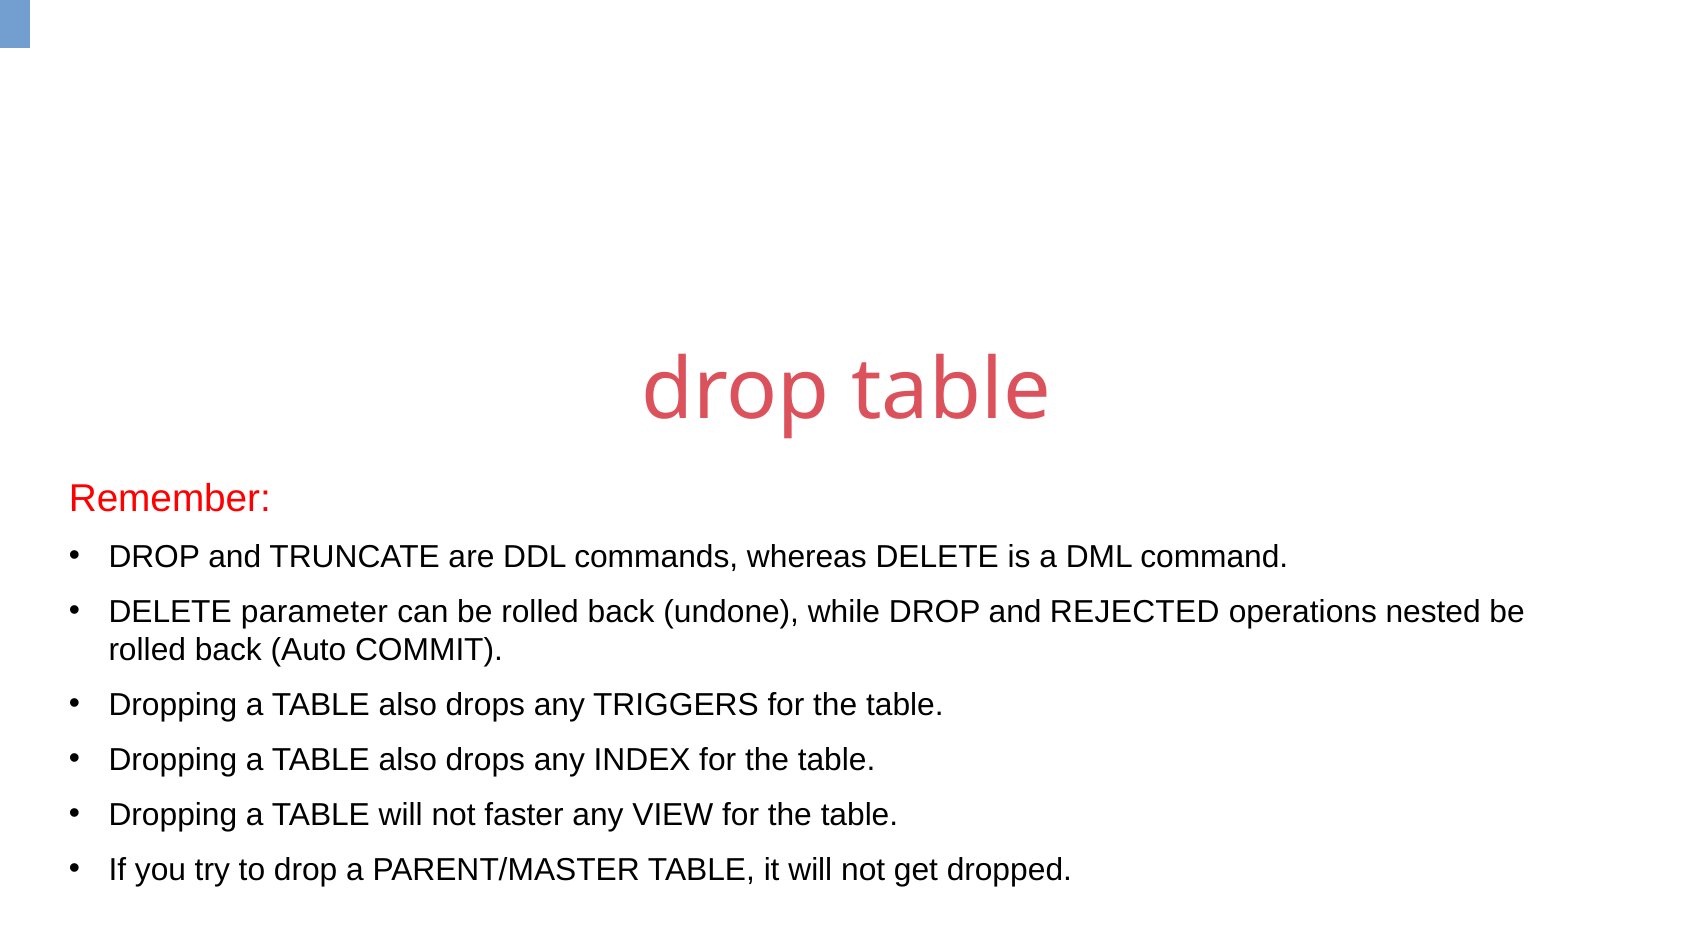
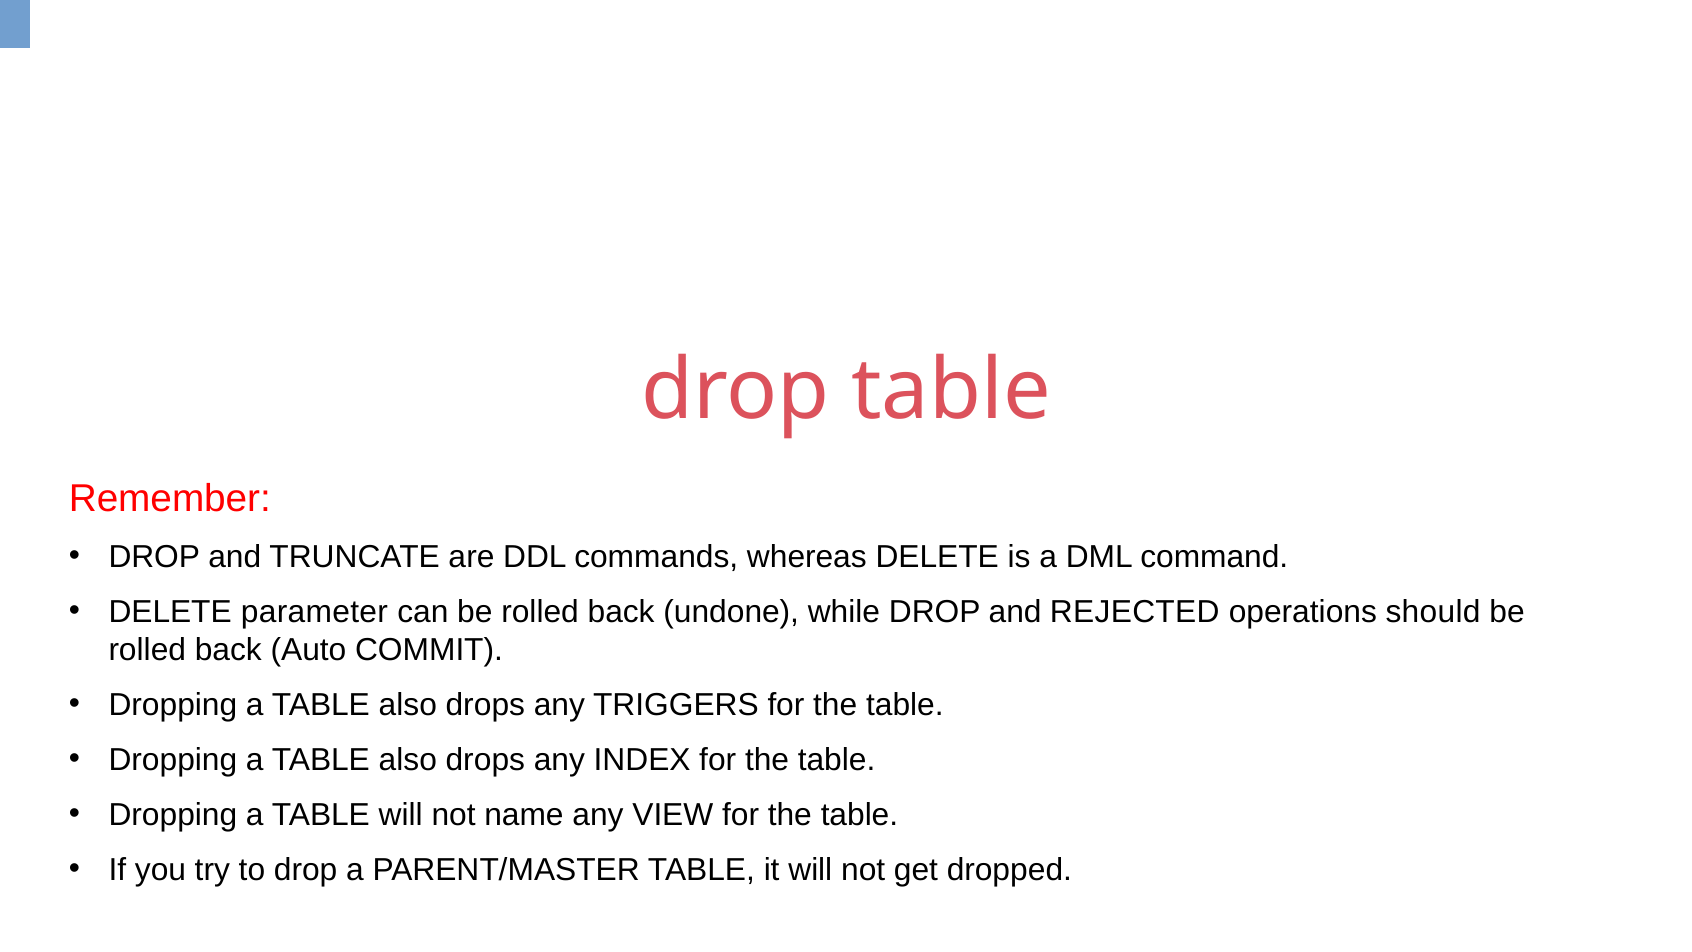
nested: nested -> should (1433, 612)
faster: faster -> name (524, 815)
